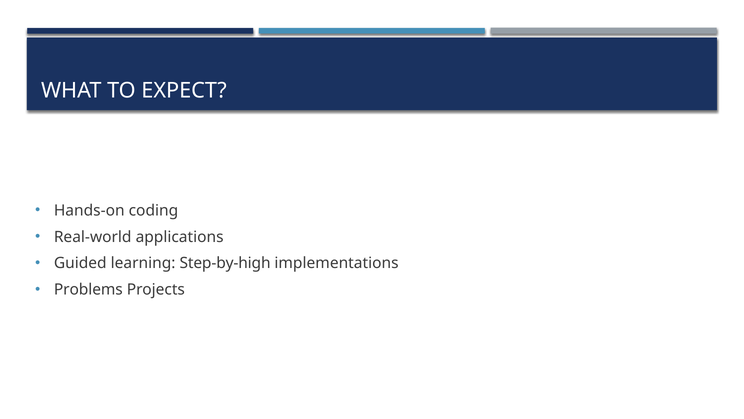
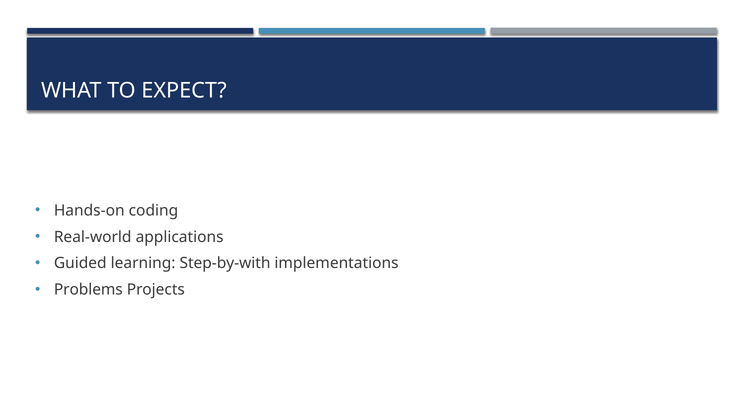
Step-by-high: Step-by-high -> Step-by-with (225, 263)
